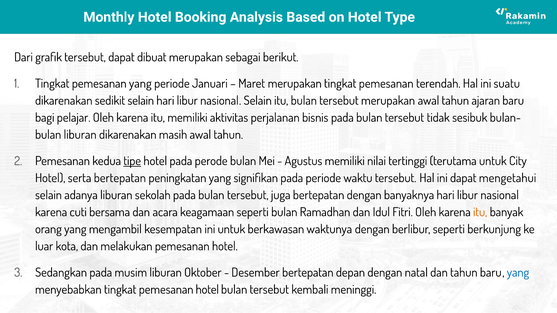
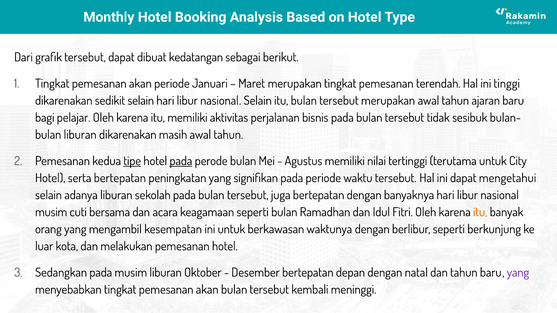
dibuat merupakan: merupakan -> kedatangan (196, 57)
yang: yang -> akan (140, 84)
suatu: suatu -> tinggi (507, 84)
pada underline: none -> present (181, 161)
karena: karena -> musim (51, 212)
yang colour: blue -> purple (518, 273)
menyebabkan tingkat pemesanan hotel: hotel -> akan (207, 290)
